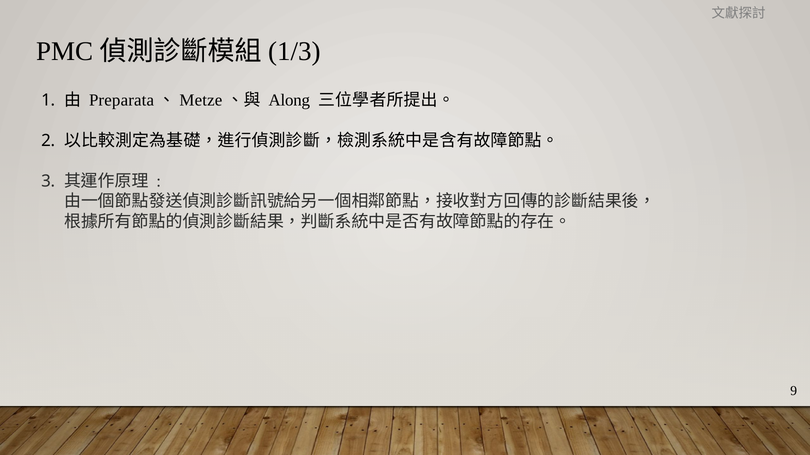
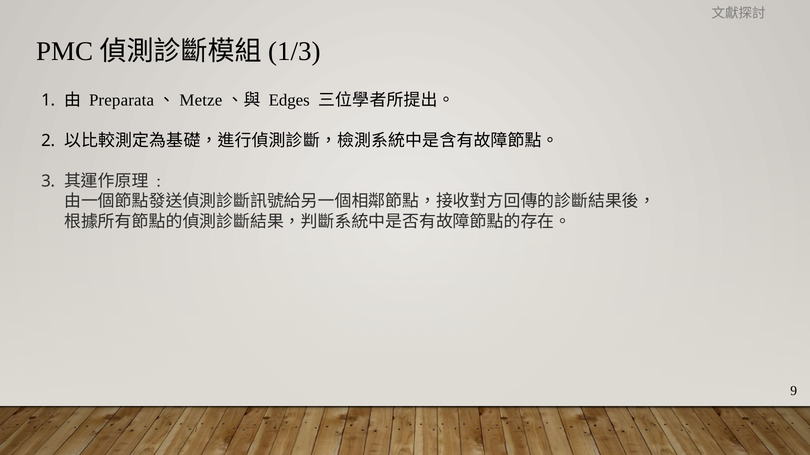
Along: Along -> Edges (289, 100)
